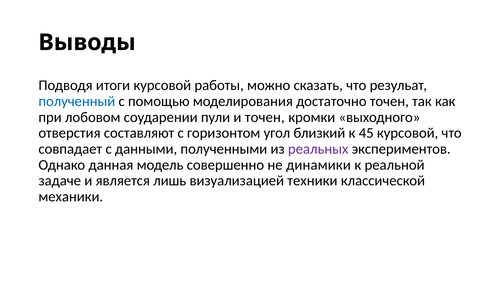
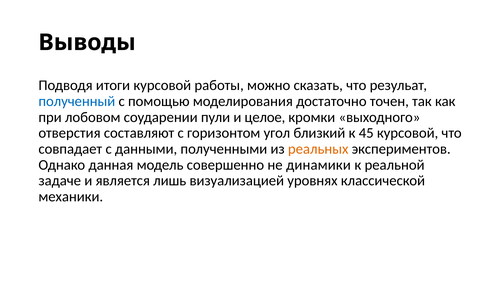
и точен: точен -> целое (265, 117)
реальных colour: purple -> orange (318, 149)
техники: техники -> уровнях (312, 180)
